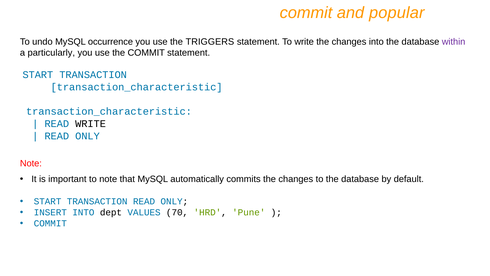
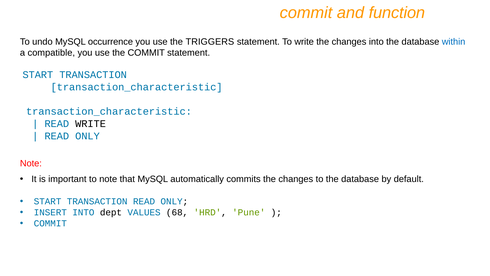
popular: popular -> function (397, 13)
within colour: purple -> blue (454, 42)
particularly: particularly -> compatible (51, 53)
70: 70 -> 68 (177, 212)
